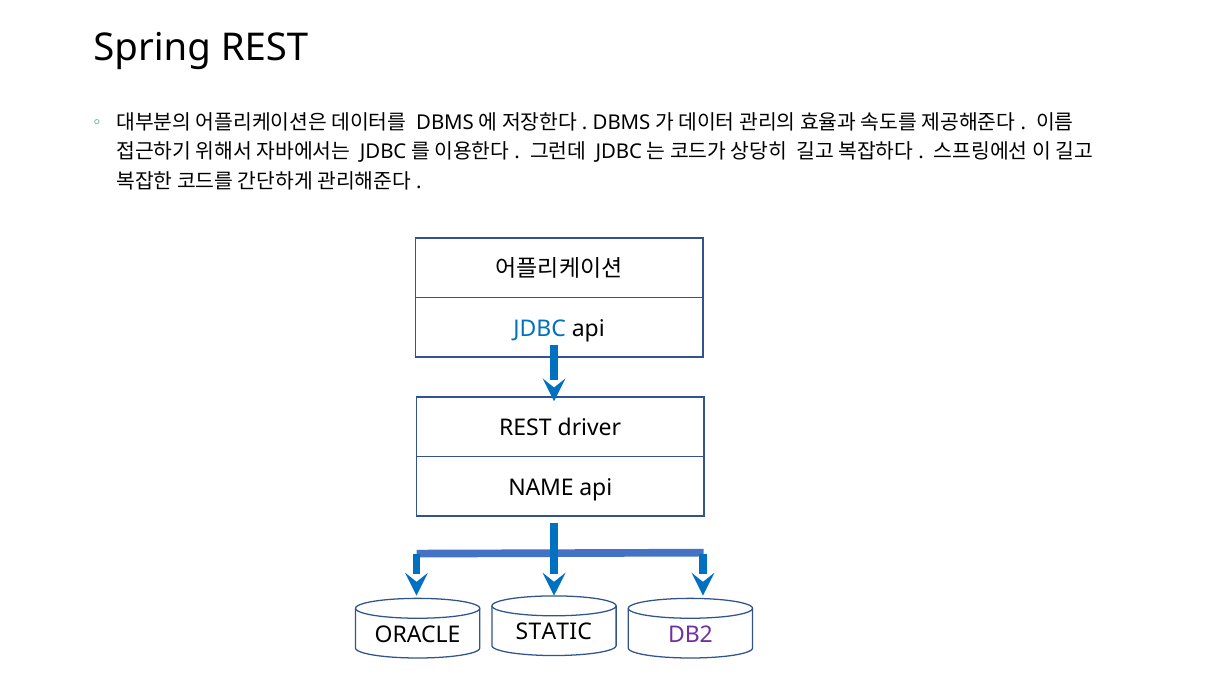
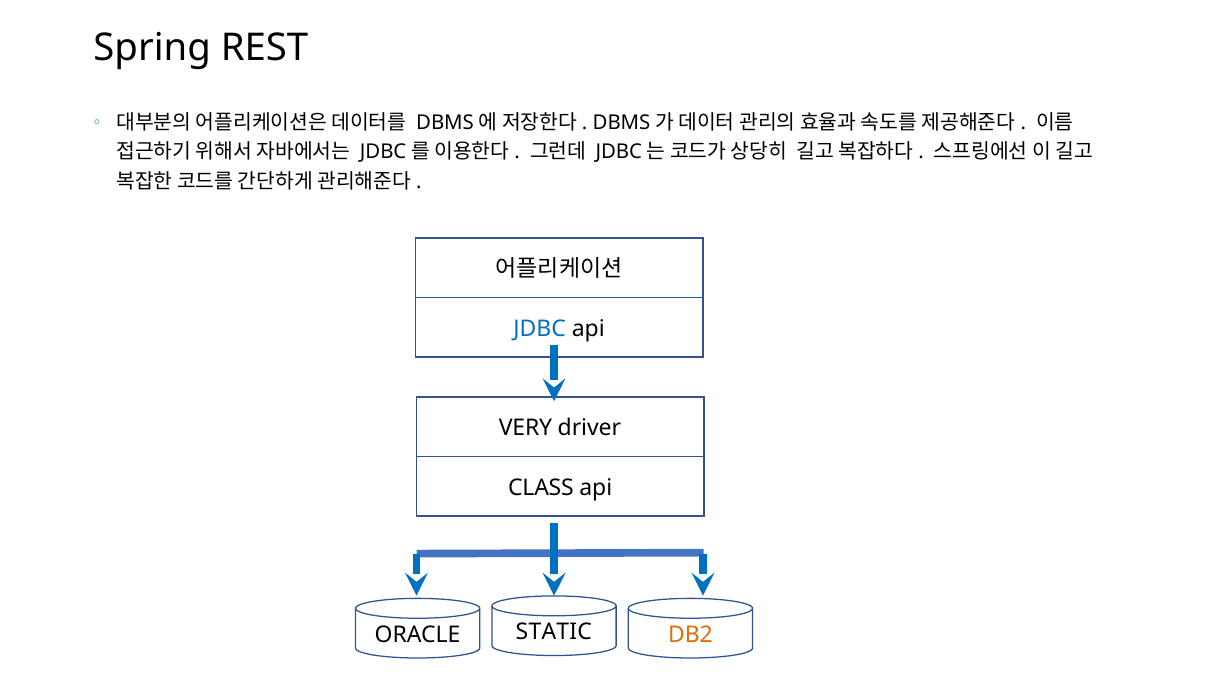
REST: REST -> VERY (526, 429)
NAME: NAME -> CLASS (541, 488)
DB2 colour: purple -> orange (690, 635)
